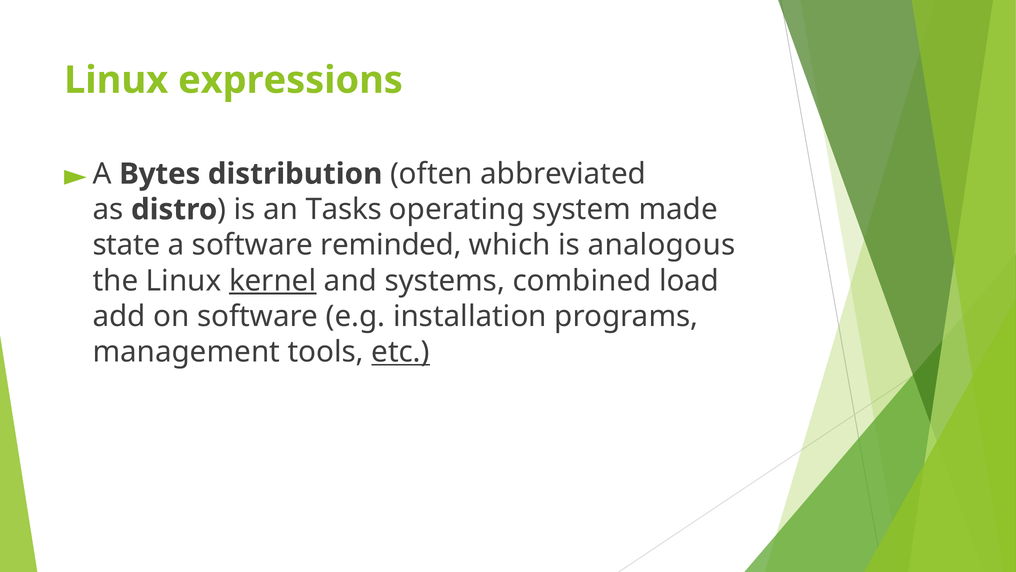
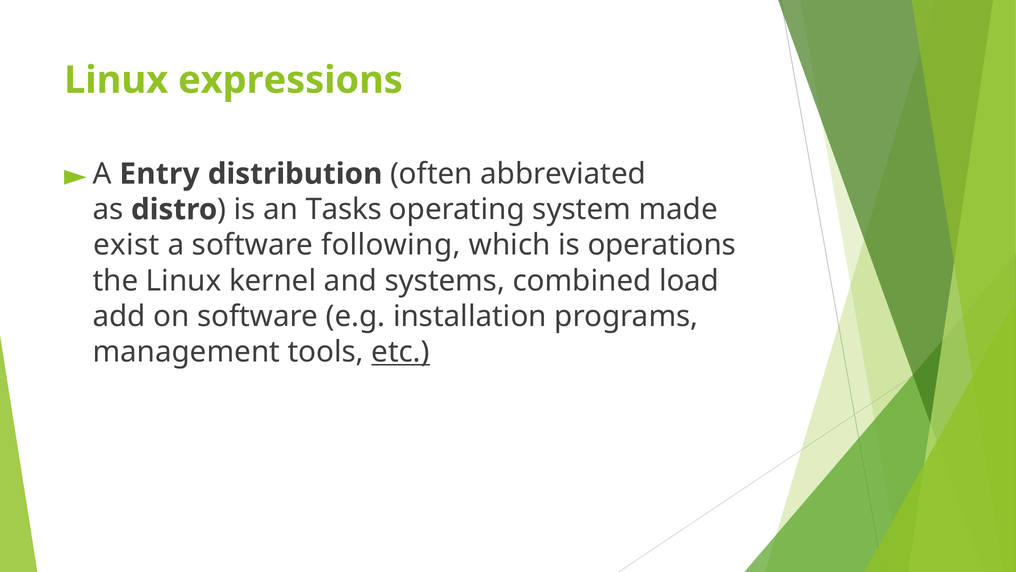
Bytes: Bytes -> Entry (159, 174)
state: state -> exist (126, 245)
reminded: reminded -> following (391, 245)
analogous: analogous -> operations (662, 245)
kernel underline: present -> none (273, 281)
